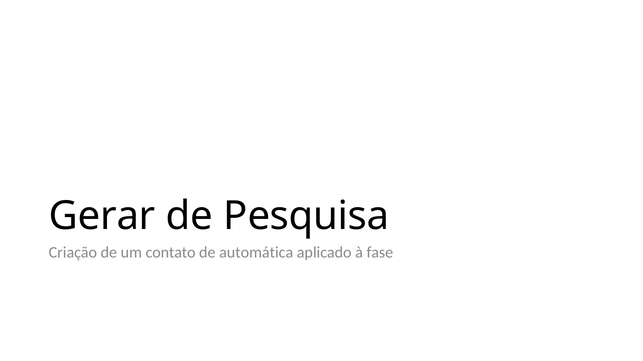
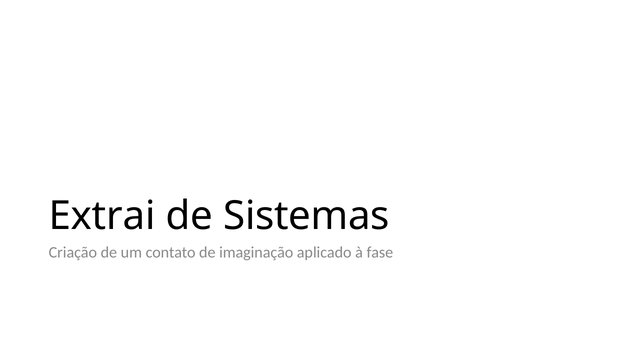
Gerar: Gerar -> Extrai (102, 216)
Pesquisa: Pesquisa -> Sistemas (306, 216)
automática: automática -> imaginação (256, 253)
